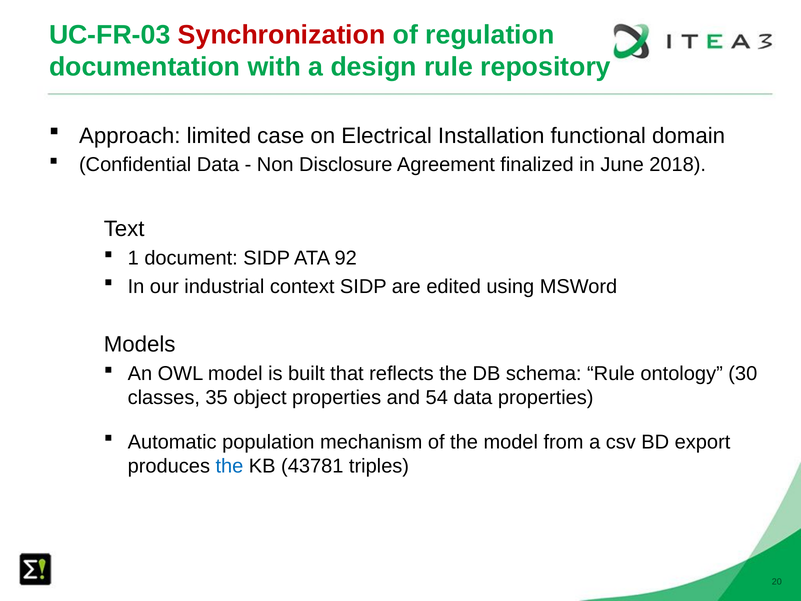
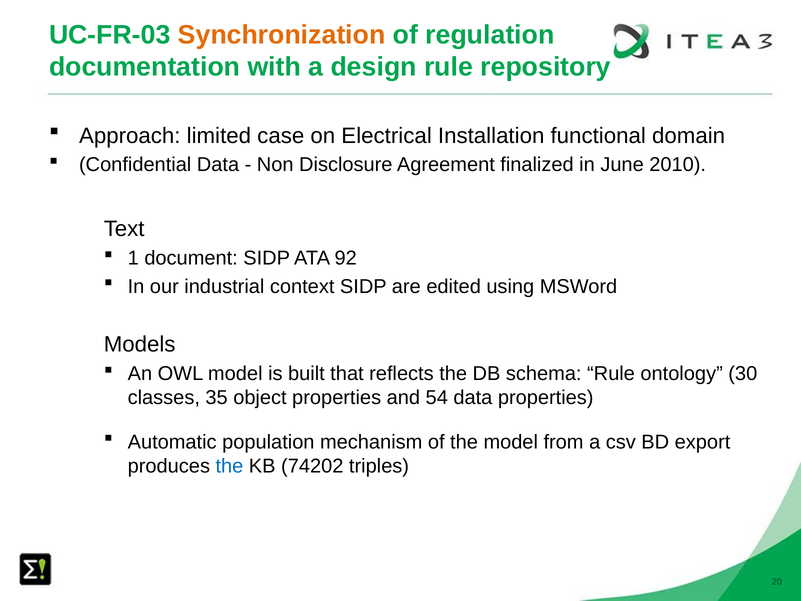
Synchronization colour: red -> orange (282, 35)
2018: 2018 -> 2010 (678, 165)
43781: 43781 -> 74202 (312, 466)
